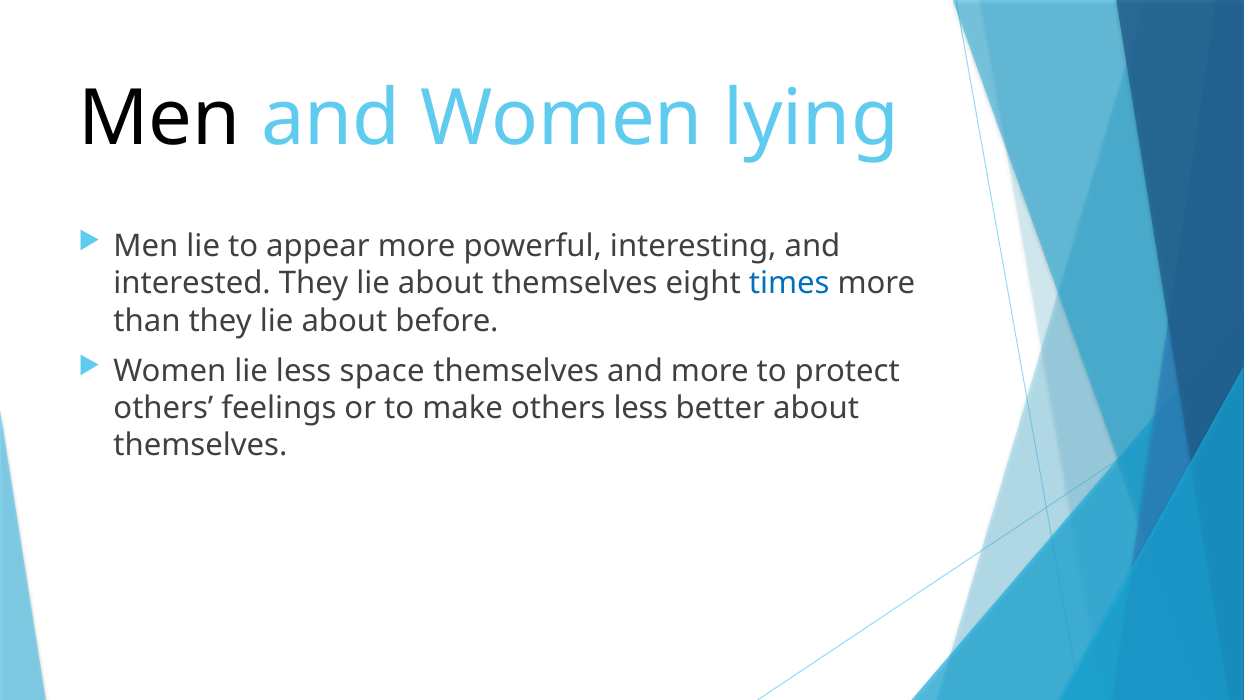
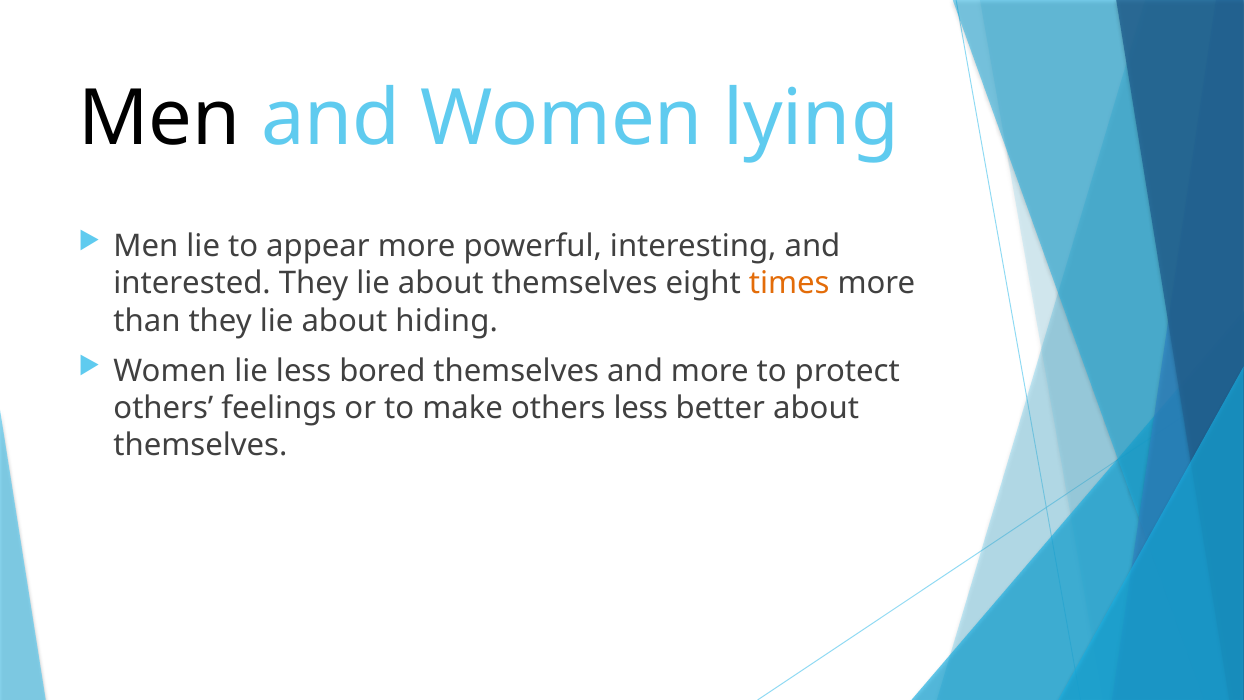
times colour: blue -> orange (789, 283)
before: before -> hiding (447, 321)
space: space -> bored (382, 371)
